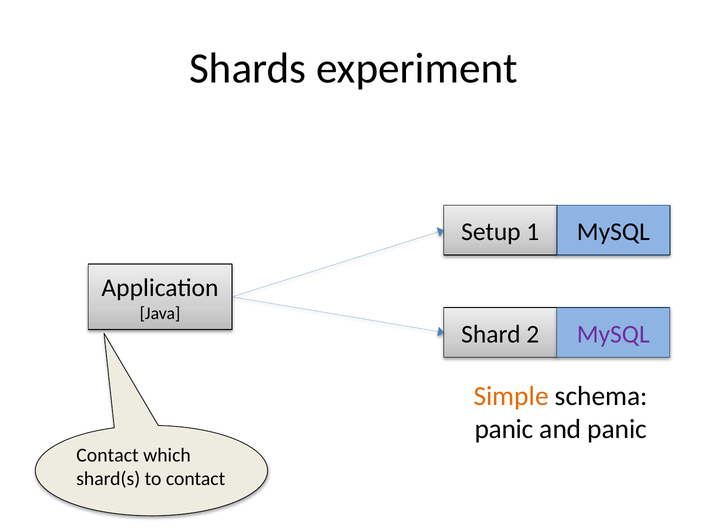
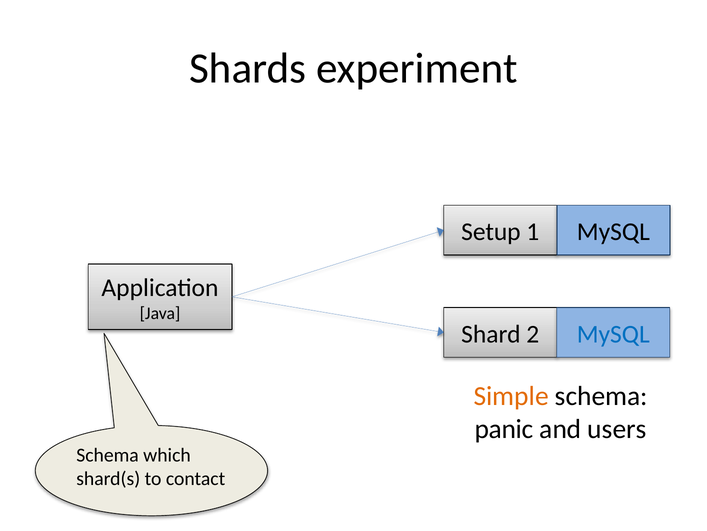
MySQL colour: purple -> blue (613, 334)
and panic: panic -> users (617, 429)
Contact: Contact -> Schema (108, 455)
